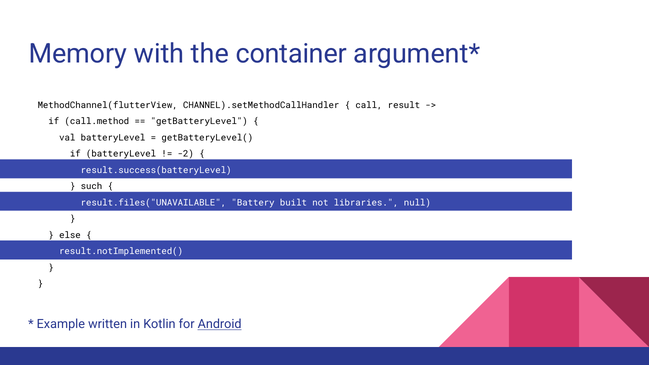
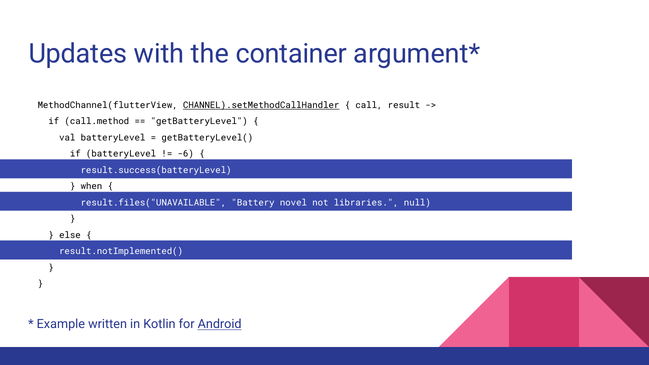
Memory: Memory -> Updates (78, 54)
CHANNEL).setMethodCallHandler underline: none -> present (261, 105)
-2: -2 -> -6 (186, 154)
such: such -> when (91, 186)
built: built -> novel (293, 203)
